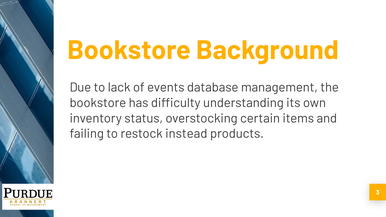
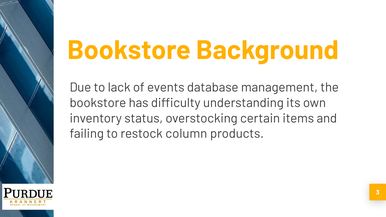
instead: instead -> column (186, 134)
